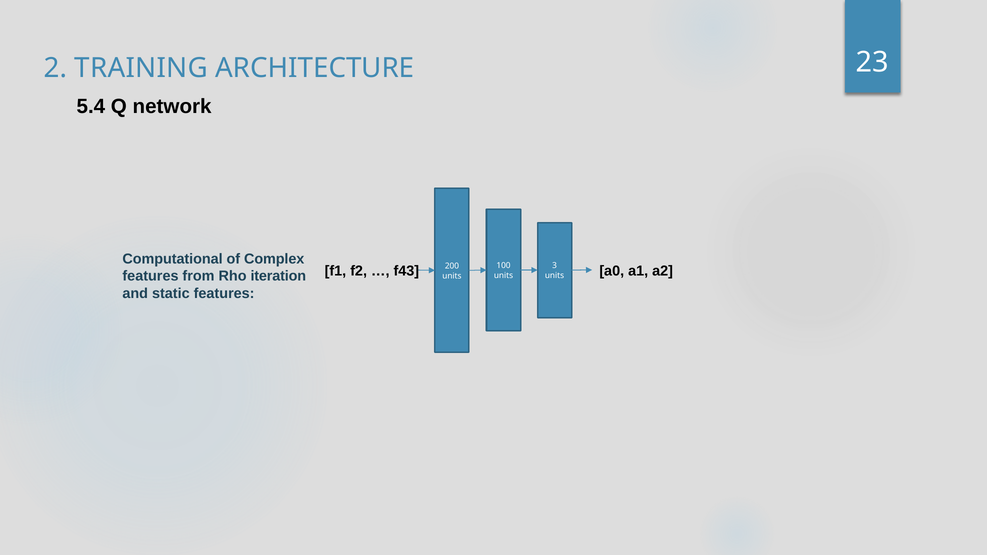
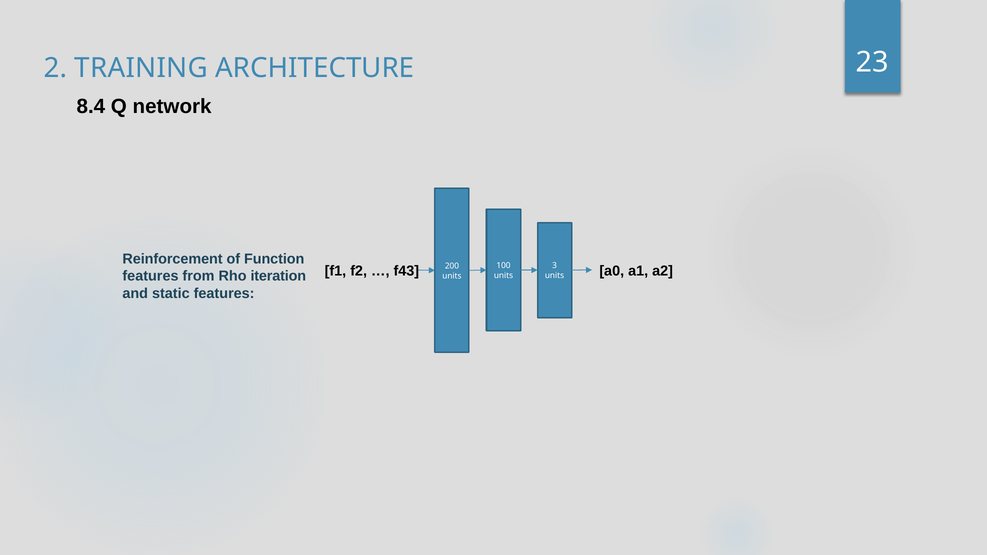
5.4: 5.4 -> 8.4 (91, 106)
Computational: Computational -> Reinforcement (173, 259)
Complex: Complex -> Function (274, 259)
